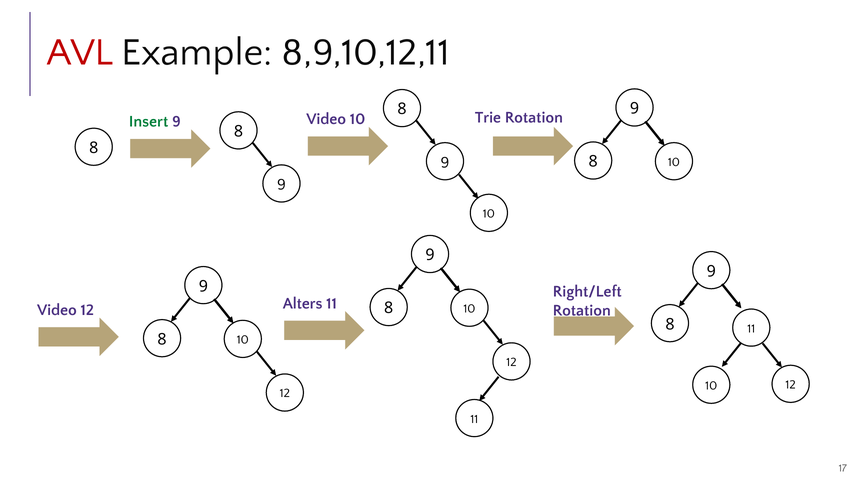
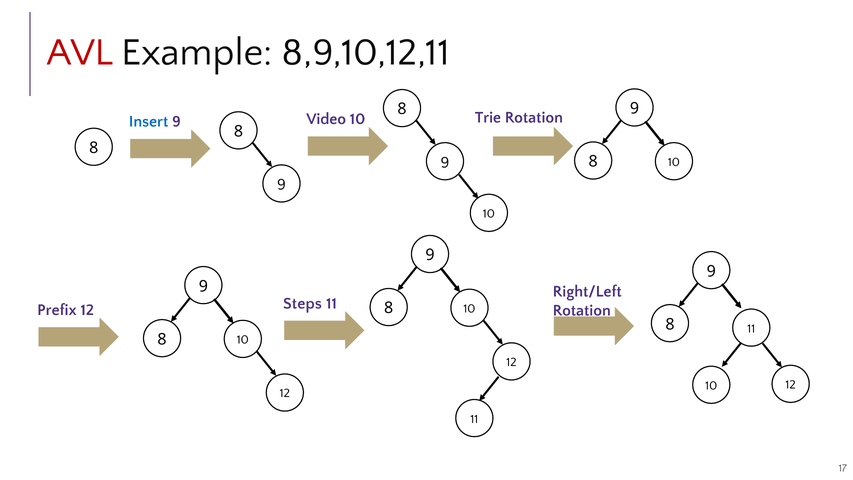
Insert colour: green -> blue (149, 121)
Alters: Alters -> Steps (302, 303)
Video: Video -> Prefix (57, 310)
